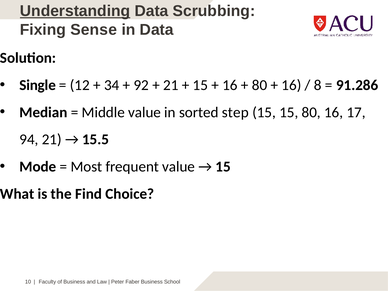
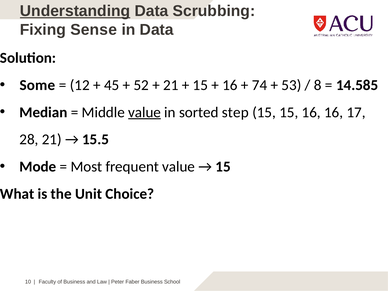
Single: Single -> Some (37, 85)
34: 34 -> 45 (112, 85)
92: 92 -> 52 (141, 85)
80: 80 -> 74 (260, 85)
16: 16 -> 53 (291, 85)
91.286: 91.286 -> 14.585 (357, 85)
value underline: none -> present (145, 112)
15 80: 80 -> 16 (311, 112)
94: 94 -> 28 (29, 139)
Find: Find -> Unit (89, 194)
